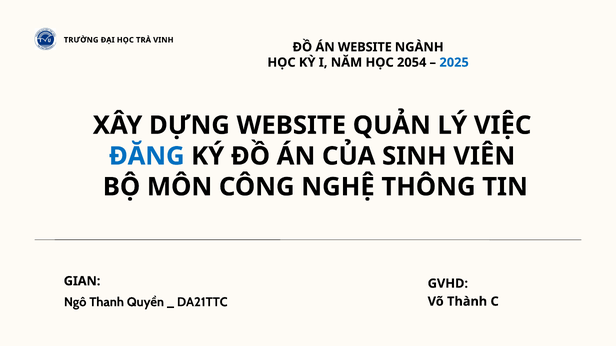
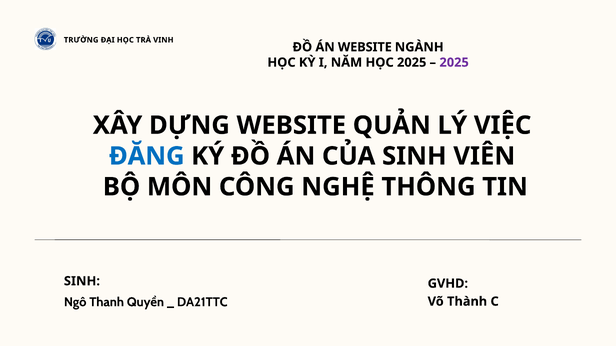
HỌC 2054: 2054 -> 2025 (412, 63)
2025 colour: blue -> purple (454, 63)
GIAN: GIAN -> SINH (82, 281)
